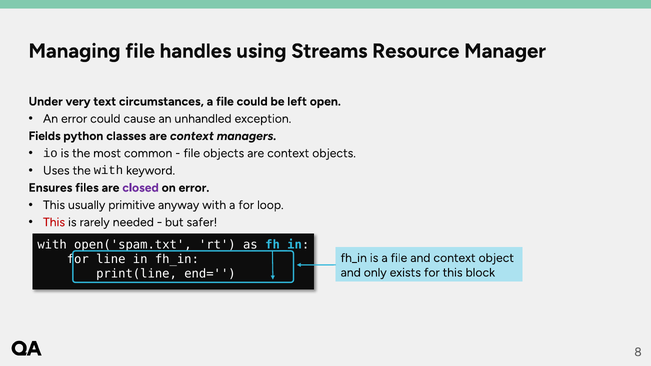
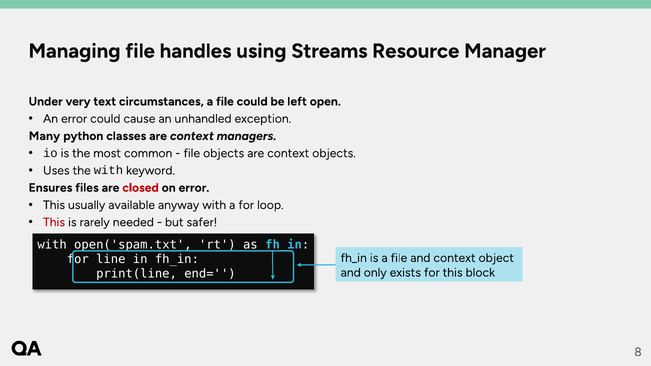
Fields: Fields -> Many (44, 136)
closed colour: purple -> red (141, 188)
primitive: primitive -> available (132, 205)
